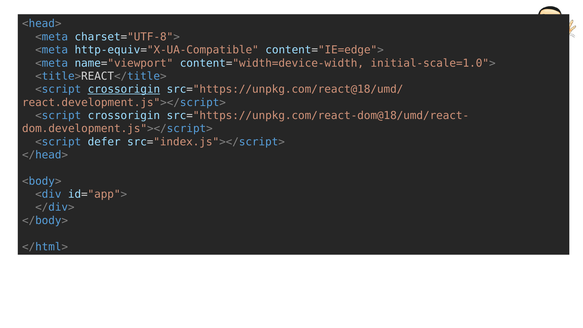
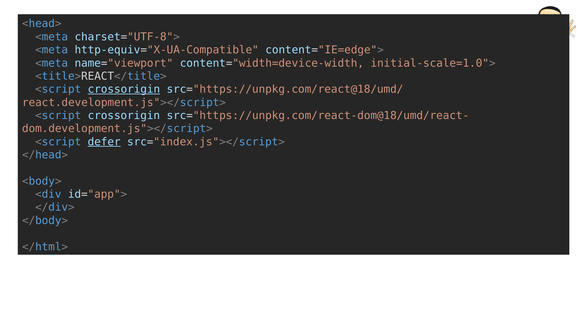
defer underline: none -> present (104, 142)
